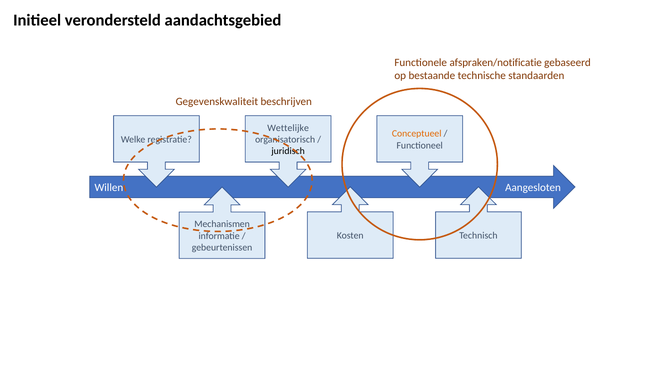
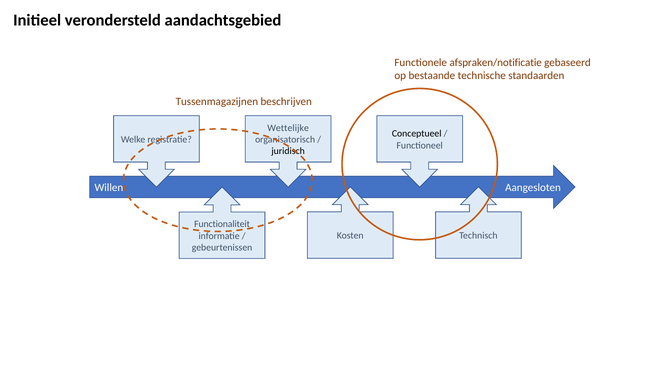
Gegevenskwaliteit: Gegevenskwaliteit -> Tussenmagazijnen (217, 102)
Conceptueel colour: orange -> black (417, 134)
Mechanismen: Mechanismen -> Functionaliteit (222, 224)
